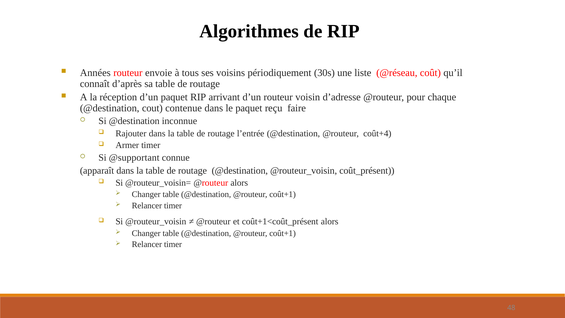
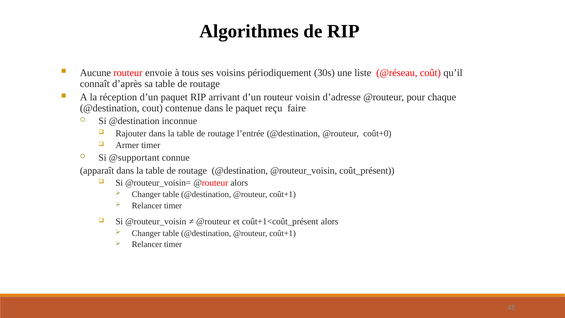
Années: Années -> Aucune (95, 73)
coût+4: coût+4 -> coût+0 (377, 133)
